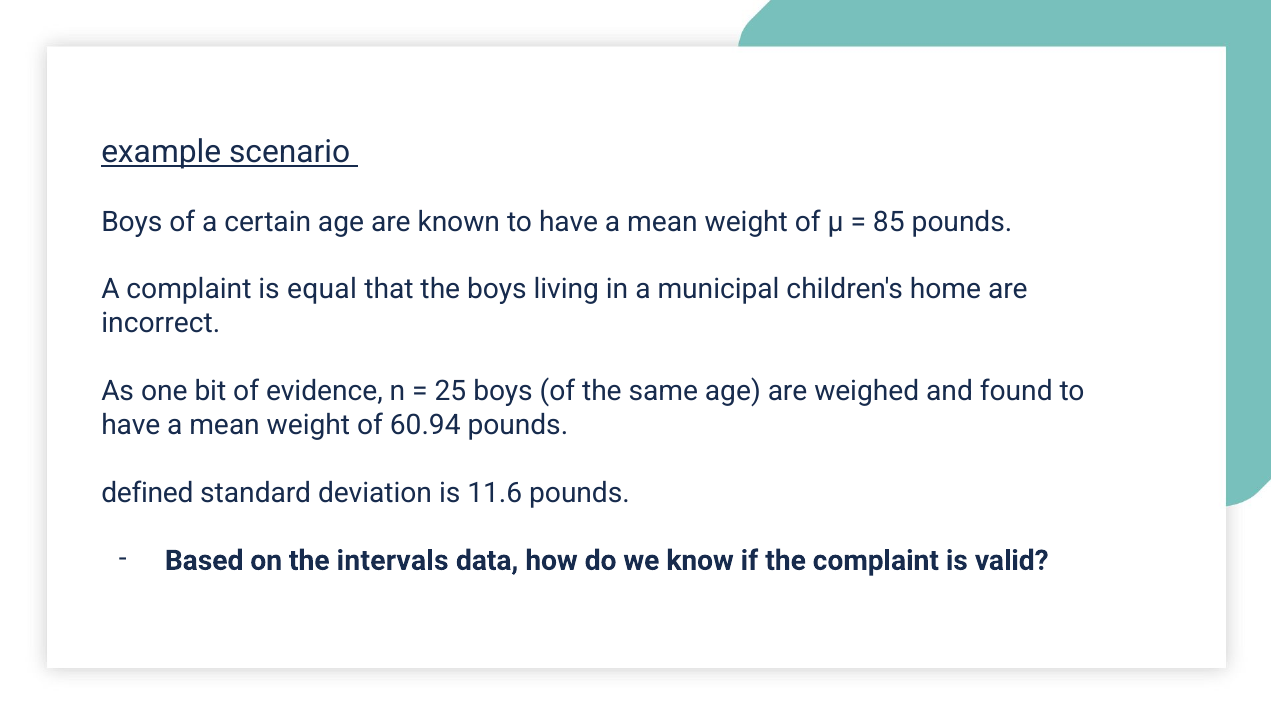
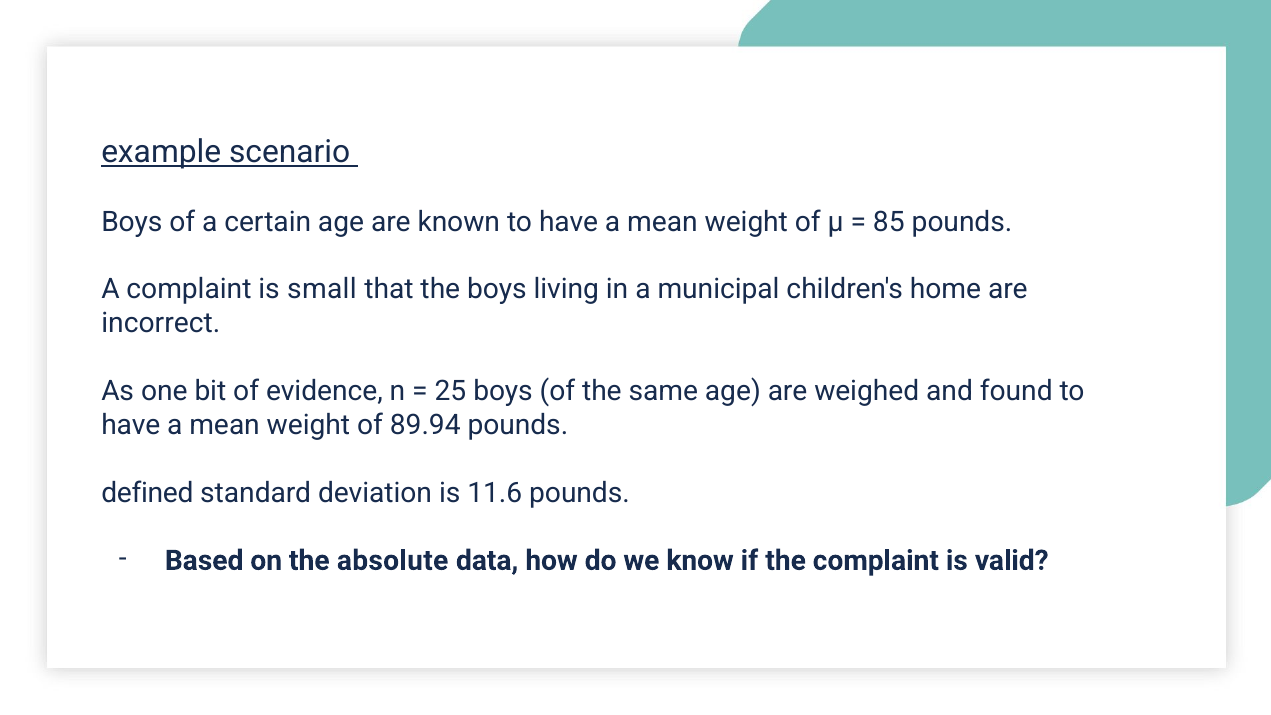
equal: equal -> small (322, 289)
60.94: 60.94 -> 89.94 (425, 425)
intervals: intervals -> absolute (393, 560)
